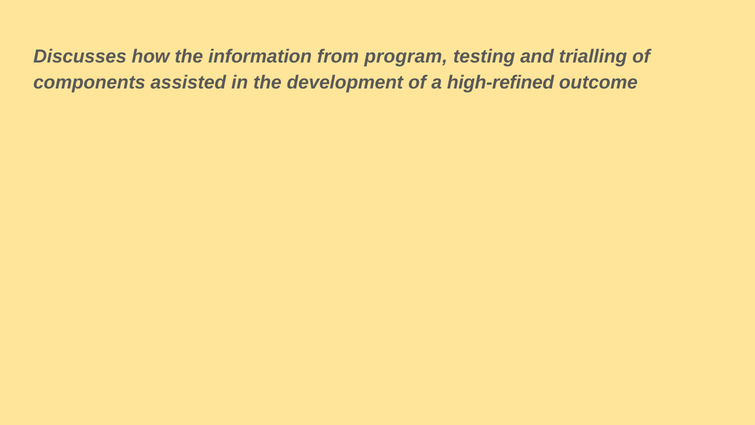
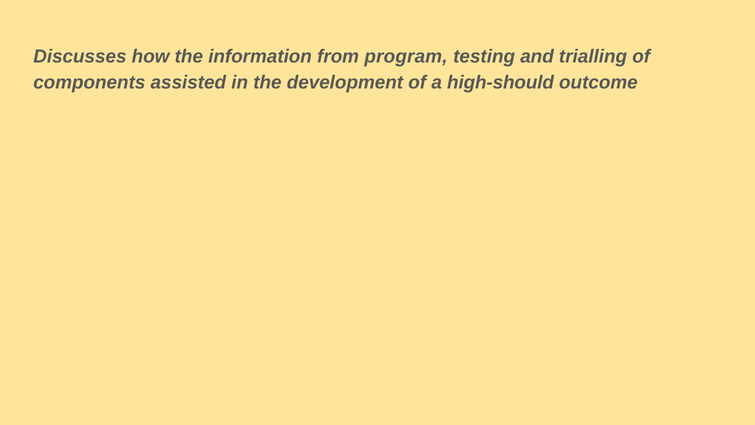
high-refined: high-refined -> high-should (501, 82)
